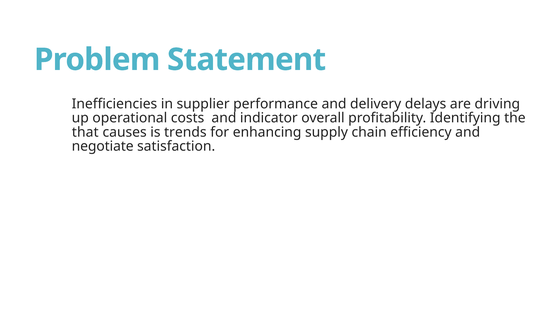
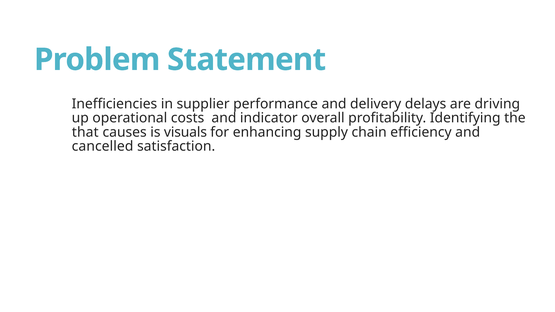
trends: trends -> visuals (185, 132)
negotiate: negotiate -> cancelled (103, 146)
